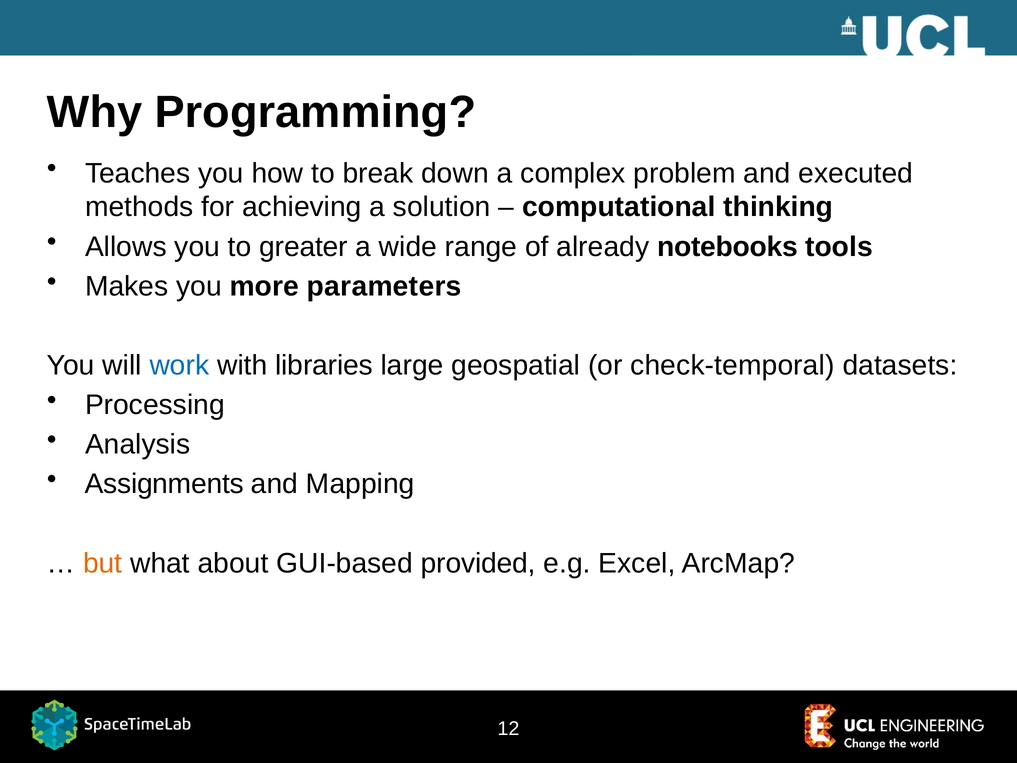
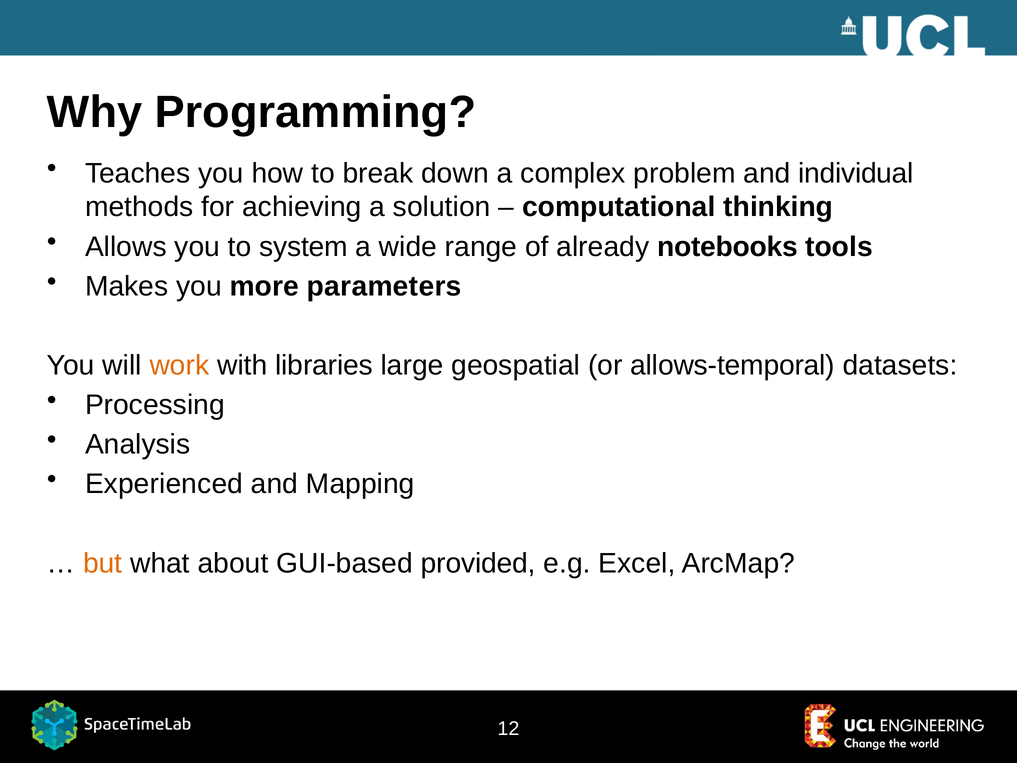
executed: executed -> individual (856, 173)
greater: greater -> system (304, 247)
work colour: blue -> orange (179, 365)
check-temporal: check-temporal -> allows-temporal (733, 365)
Assignments: Assignments -> Experienced (164, 484)
